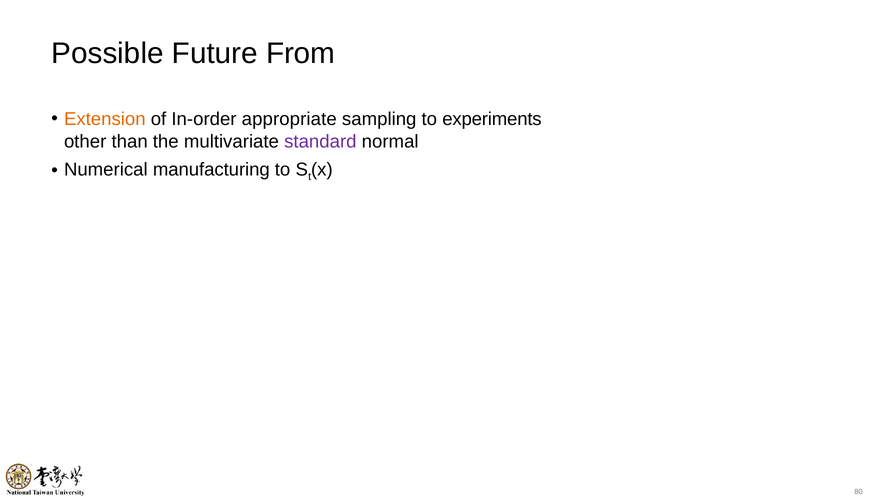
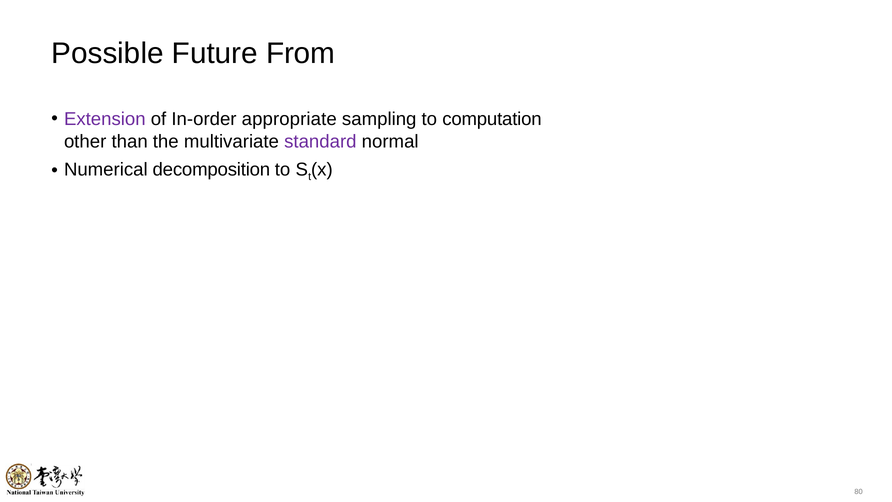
Extension colour: orange -> purple (105, 119)
experiments: experiments -> computation (492, 119)
manufacturing: manufacturing -> decomposition (211, 169)
